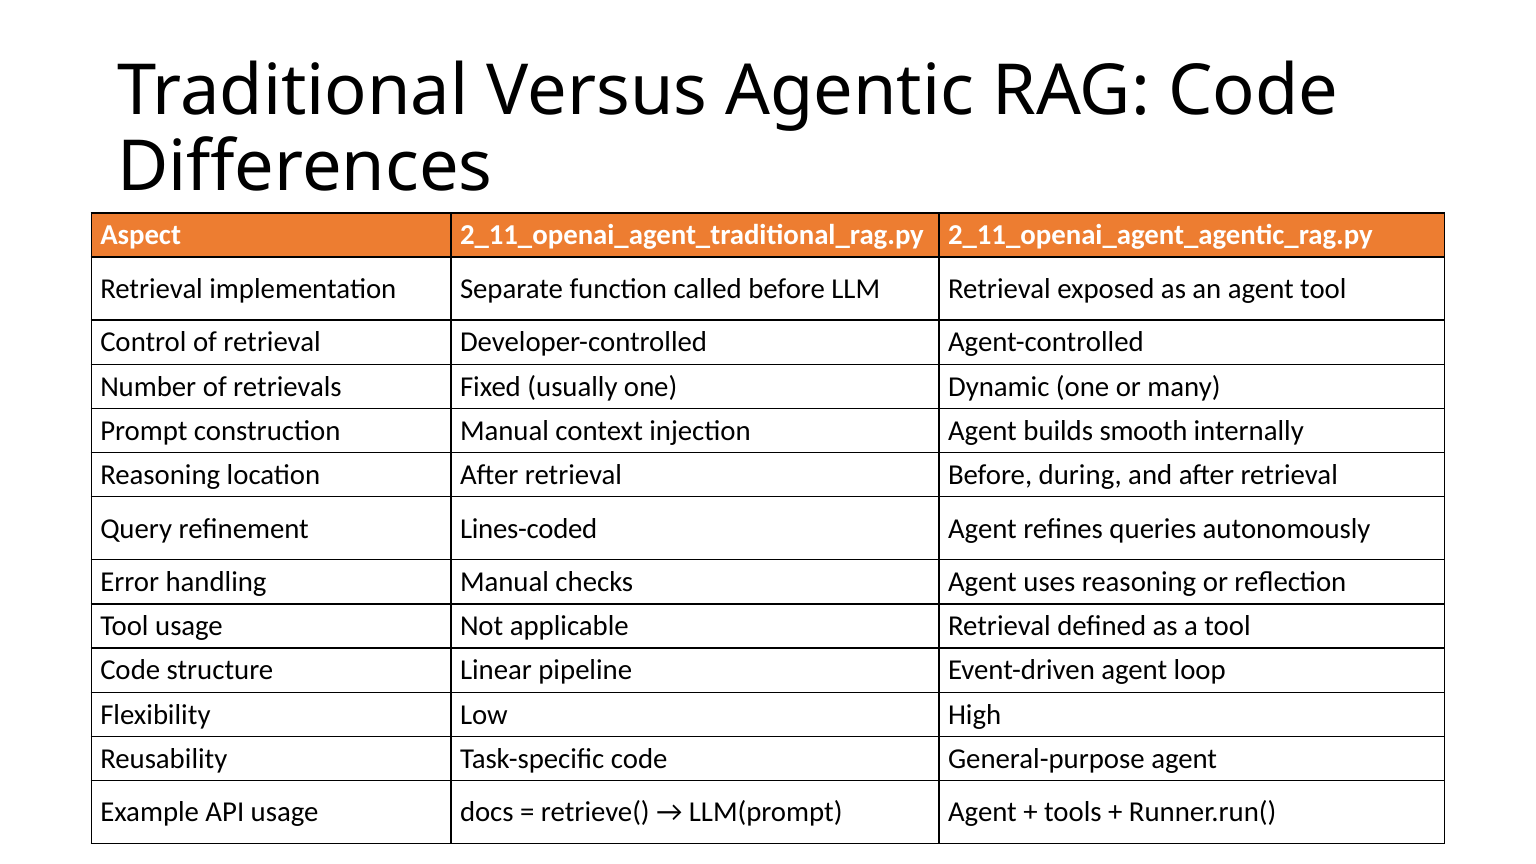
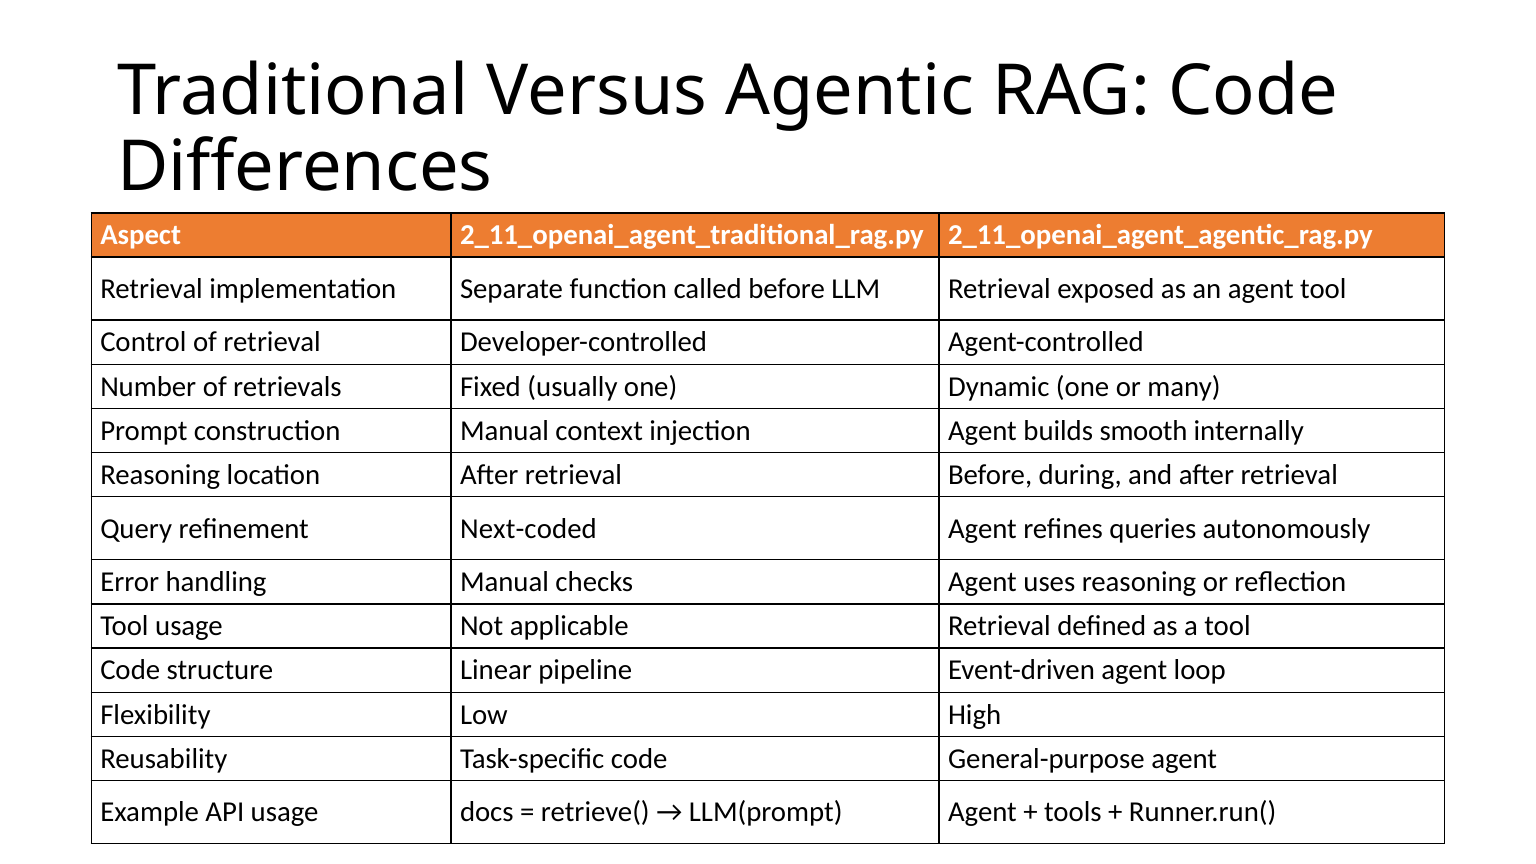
Lines-coded: Lines-coded -> Next-coded (528, 529)
